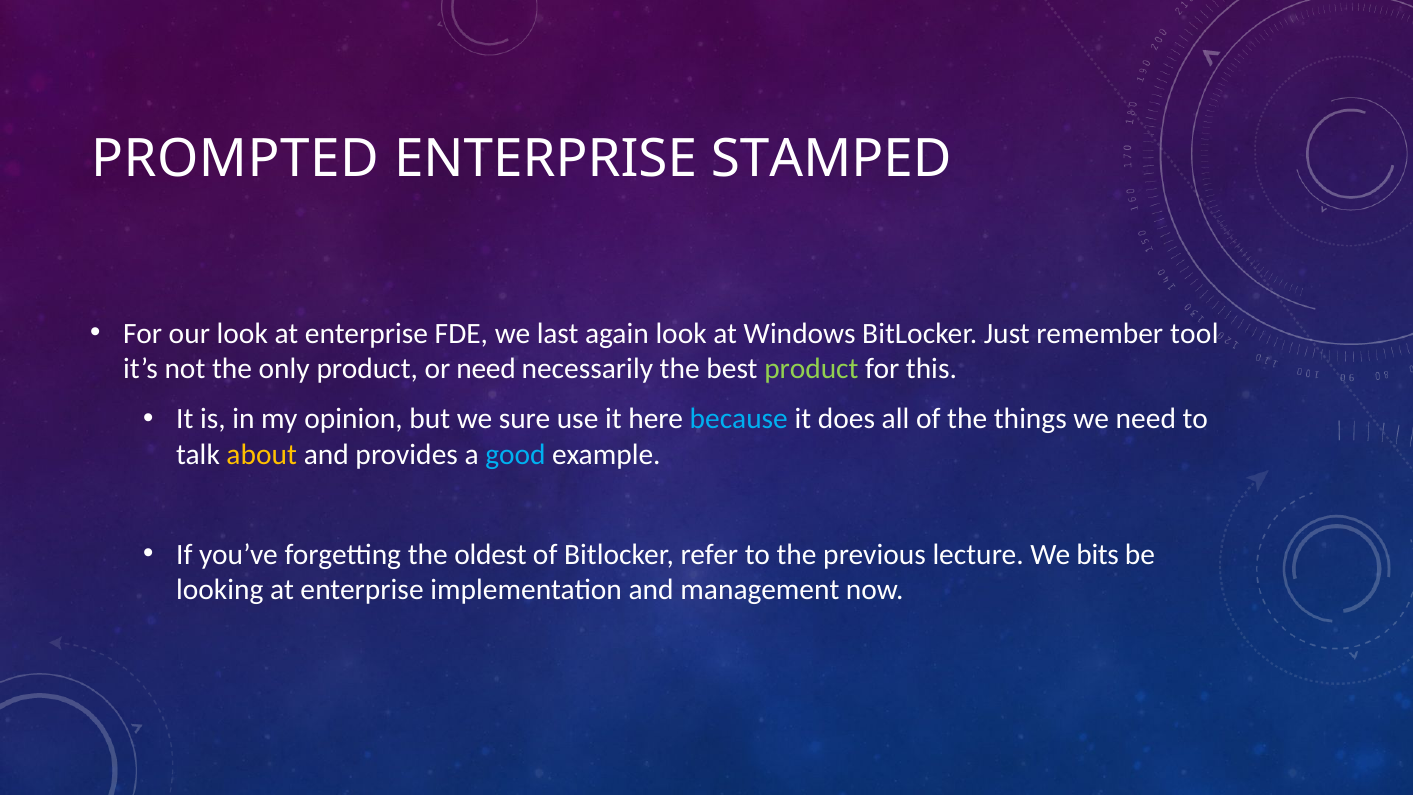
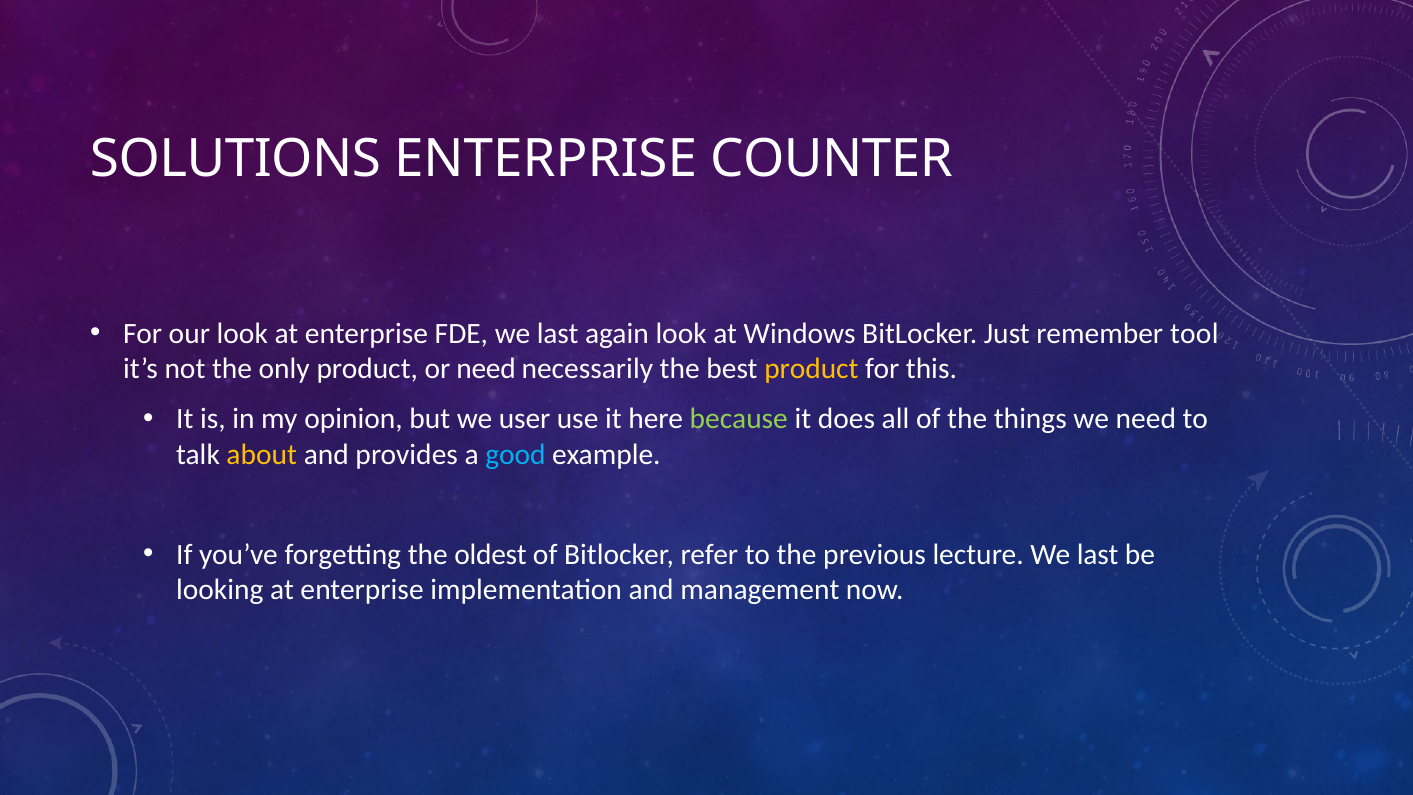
PROMPTED: PROMPTED -> SOLUTIONS (235, 159)
STAMPED: STAMPED -> COUNTER (831, 159)
product colour: light green -> yellow (811, 369)
sure: sure -> user (525, 419)
because colour: light blue -> light green (739, 419)
lecture We bits: bits -> last (1098, 555)
